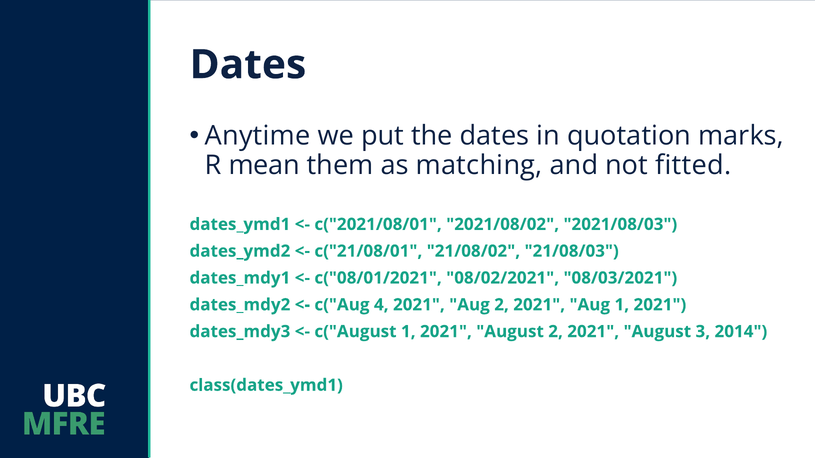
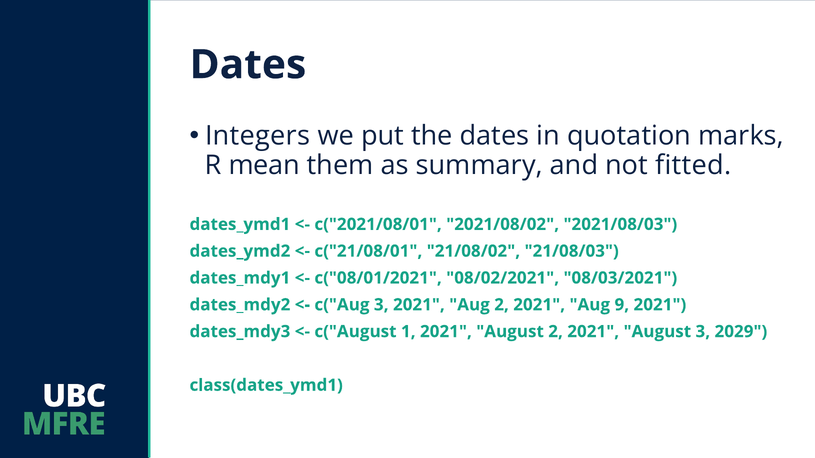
Anytime: Anytime -> Integers (258, 136)
matching: matching -> summary (479, 165)
c("Aug 4: 4 -> 3 (381, 305)
Aug 1: 1 -> 9 (622, 305)
2014: 2014 -> 2029 (741, 332)
